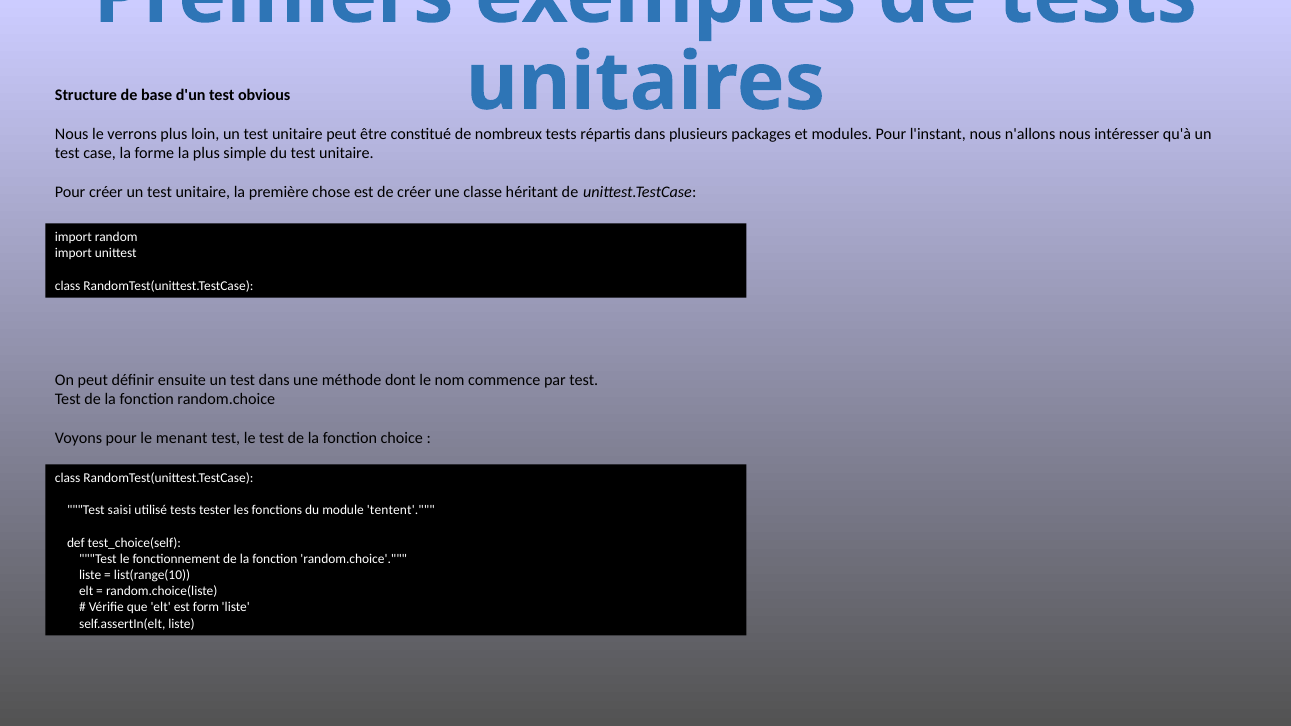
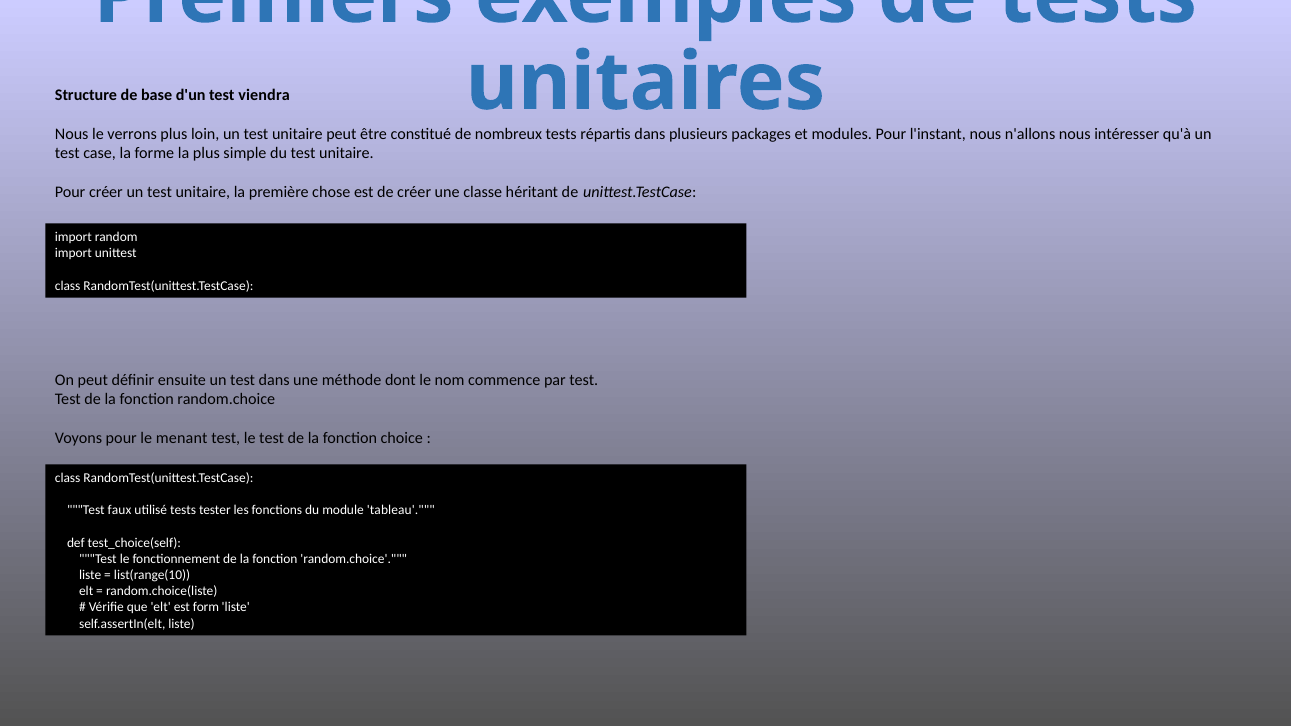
obvious: obvious -> viendra (264, 95)
saisi: saisi -> faux (120, 511)
tentent: tentent -> tableau (401, 511)
